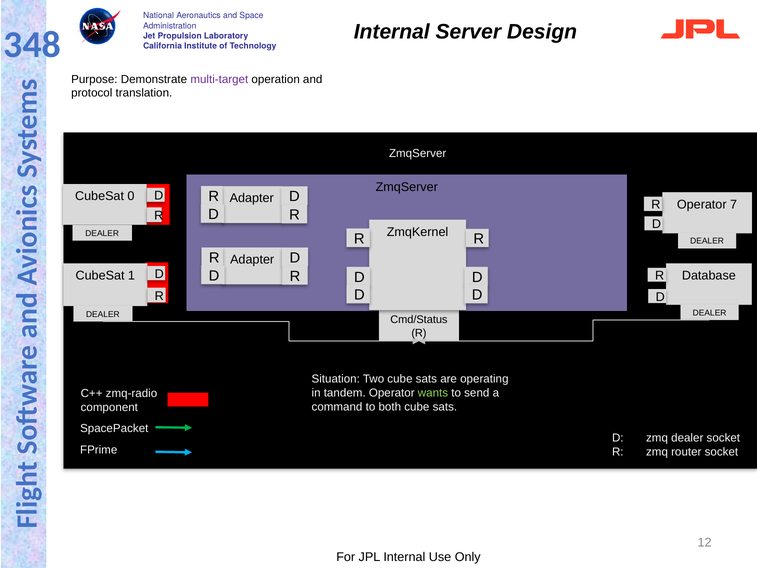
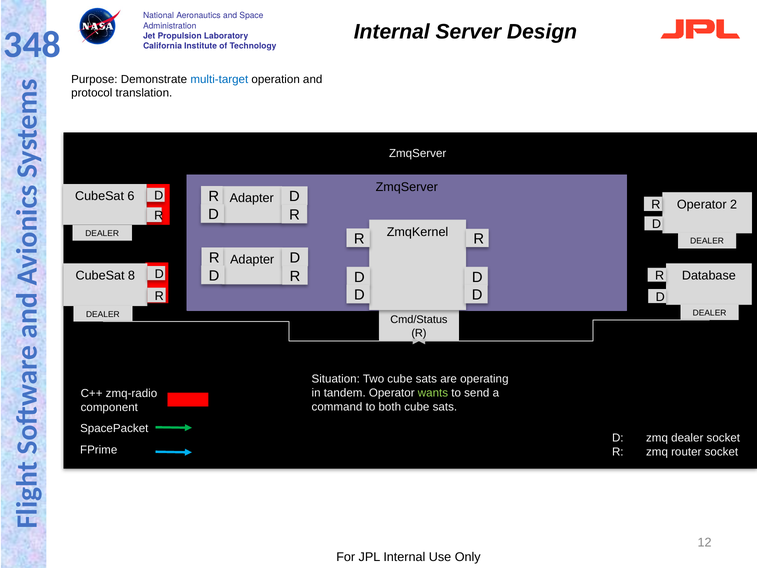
multi-target colour: purple -> blue (219, 79)
0: 0 -> 6 (131, 196)
7: 7 -> 2 (734, 204)
1: 1 -> 8 (131, 275)
